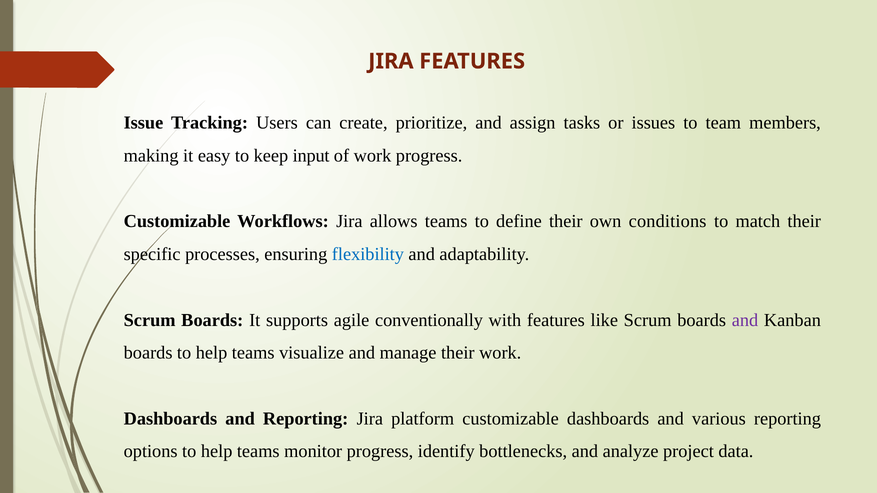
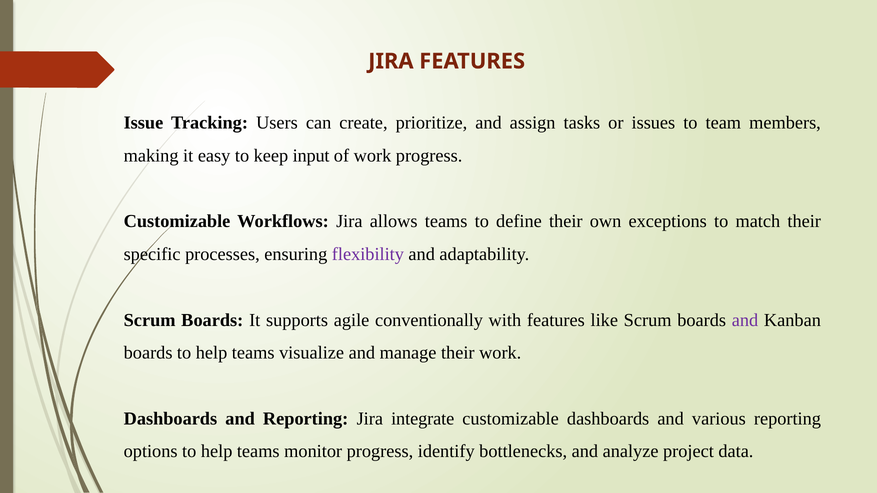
conditions: conditions -> exceptions (668, 222)
flexibility colour: blue -> purple (368, 254)
platform: platform -> integrate (423, 419)
